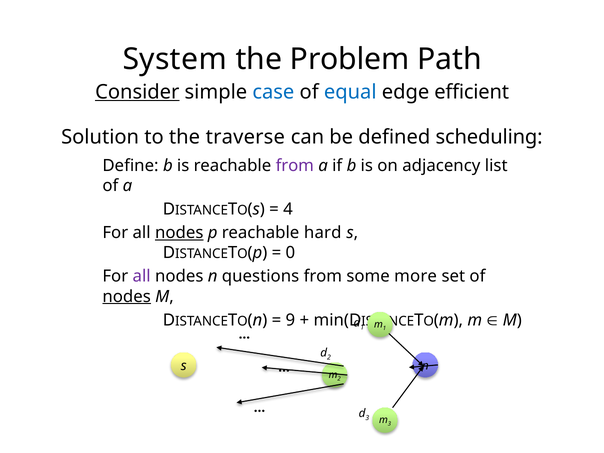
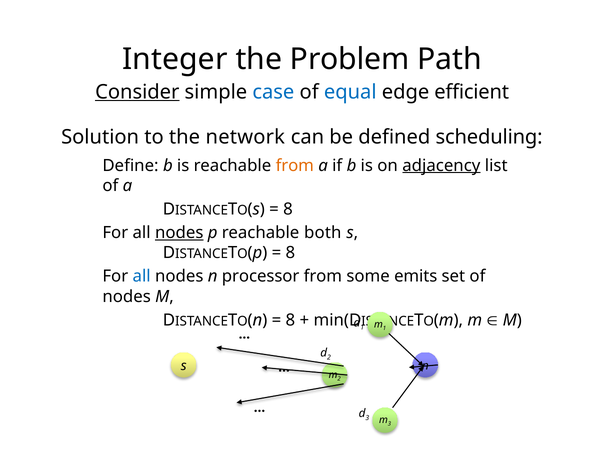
System: System -> Integer (175, 59)
traverse: traverse -> network (245, 137)
from colour: purple -> orange (295, 165)
adjacency underline: none -> present (441, 165)
4: 4 -> 8 (288, 209)
hard: hard -> both (323, 233)
0: 0 -> 8 (290, 253)
all colour: purple -> blue (142, 276)
questions: questions -> processor (261, 276)
more: more -> emits (416, 276)
nodes underline: present -> none (127, 296)
9: 9 -> 8 (290, 320)
